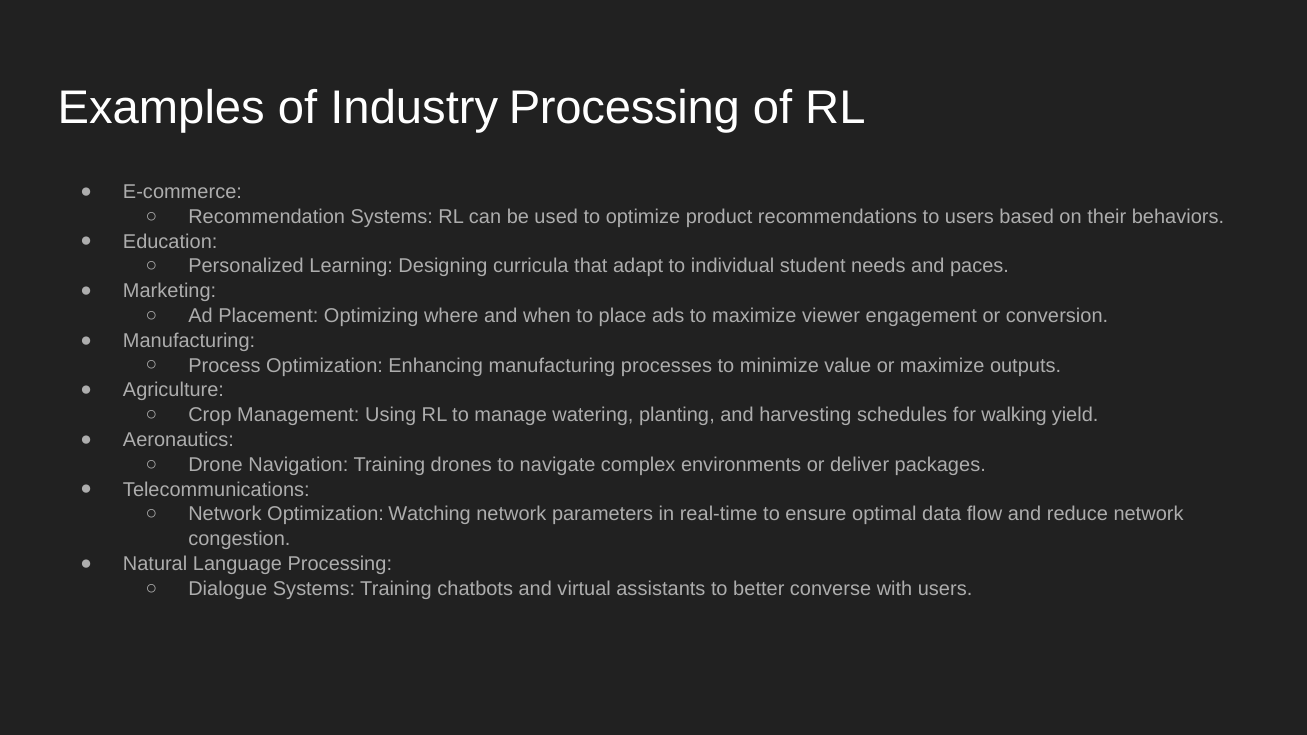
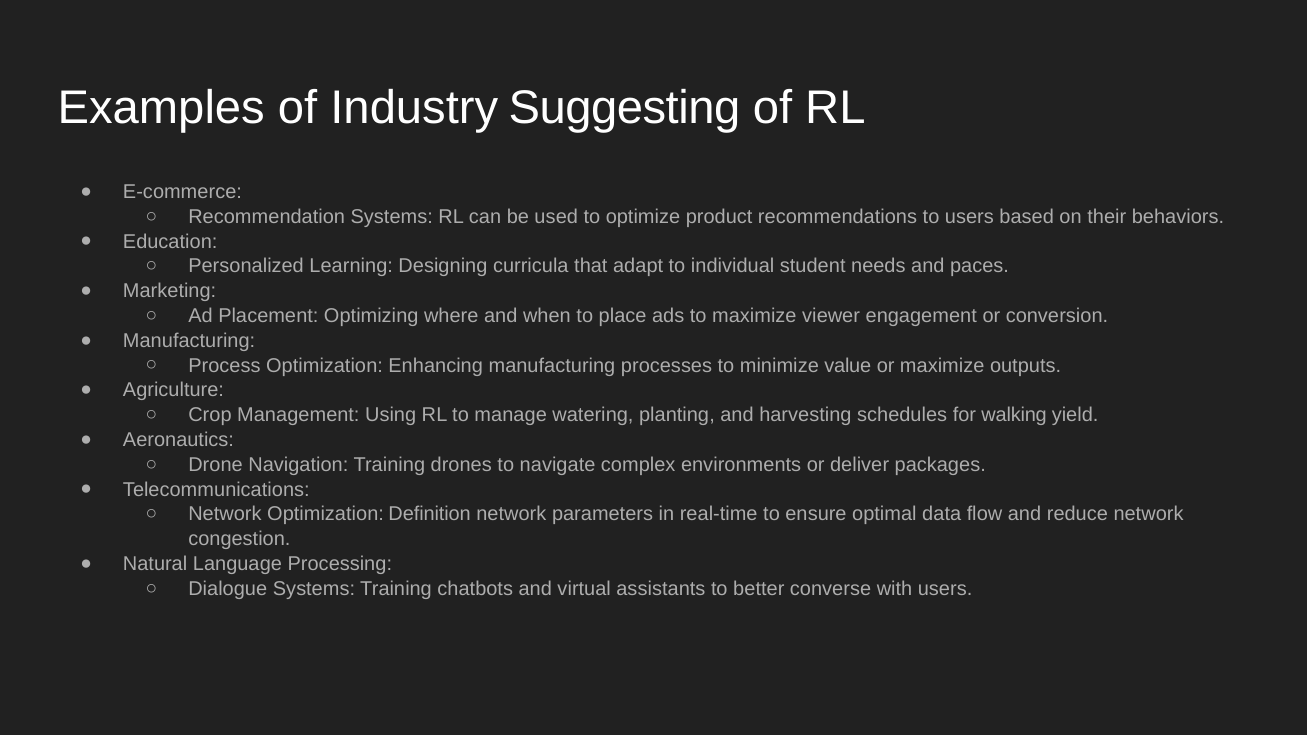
Industry Processing: Processing -> Suggesting (624, 108)
Watching: Watching -> Definition (430, 514)
